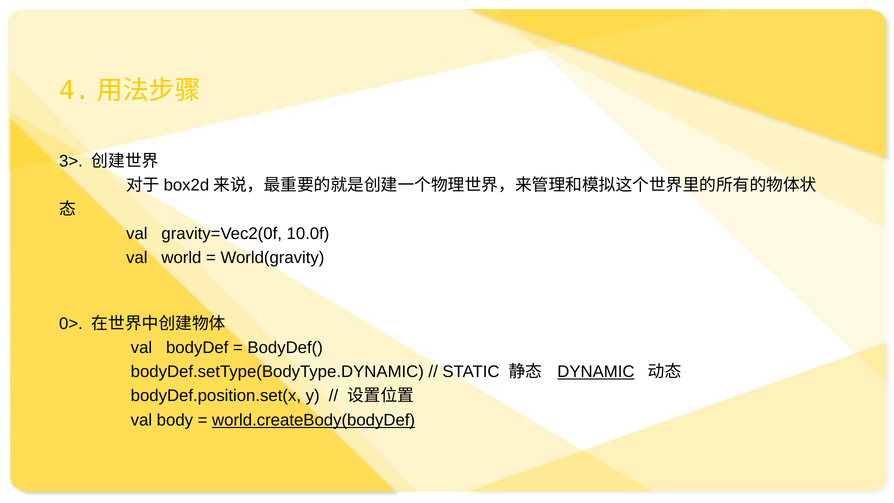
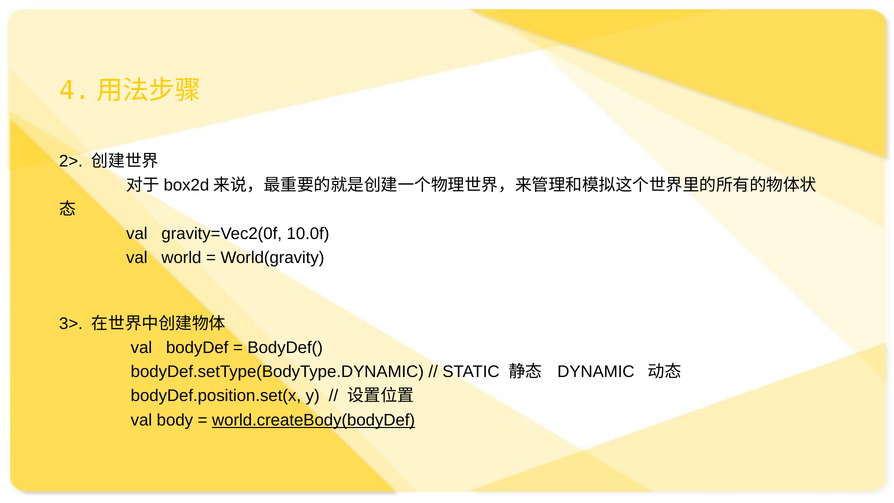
3>: 3> -> 2> (71, 161)
0>: 0> -> 3> (71, 323)
DYNAMIC underline: present -> none (596, 372)
